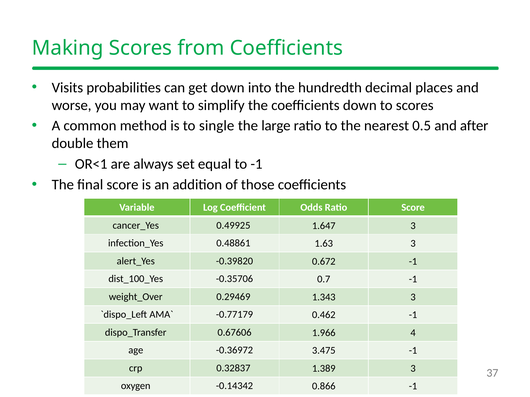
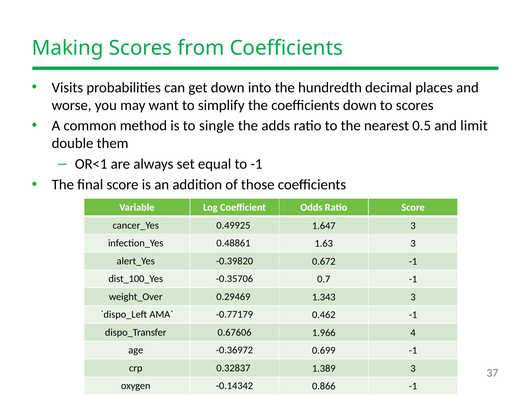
large: large -> adds (276, 126)
after: after -> limit (474, 126)
3.475: 3.475 -> 0.699 (324, 351)
